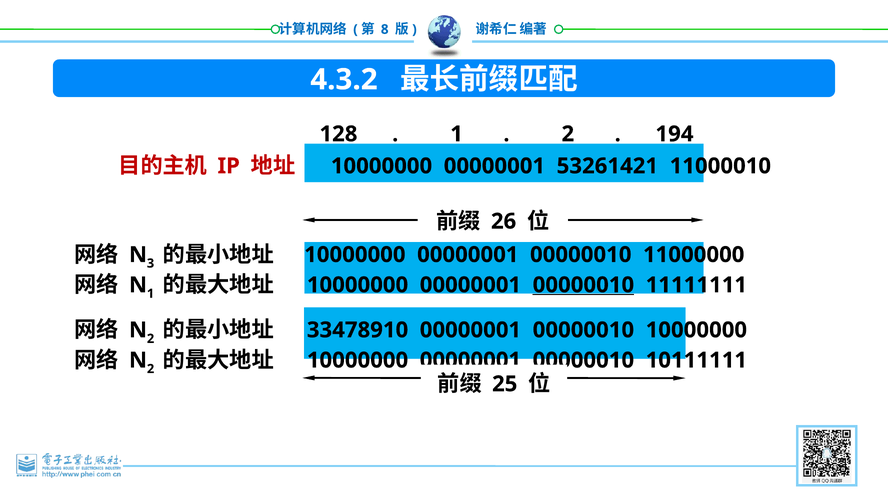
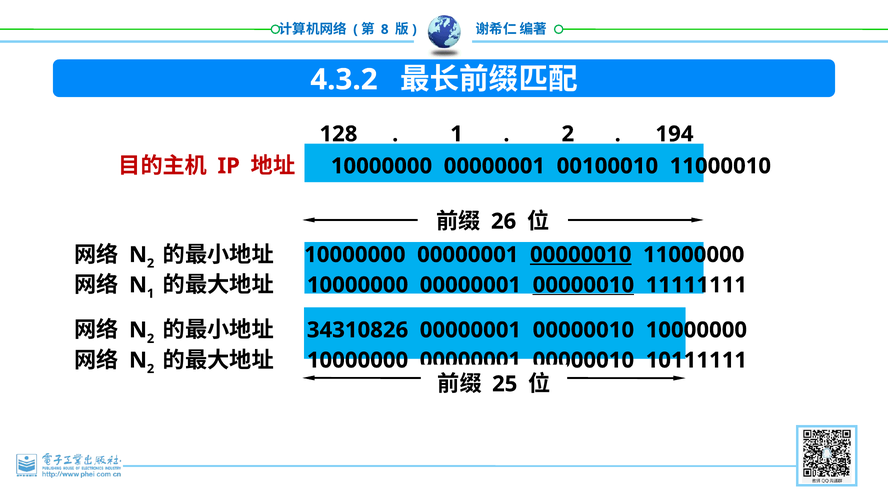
53261421: 53261421 -> 00100010 (607, 166)
3: 3 -> 2 (151, 264)
00000010 underline: none -> present (581, 255)
33478910: 33478910 -> 34310826 (358, 330)
